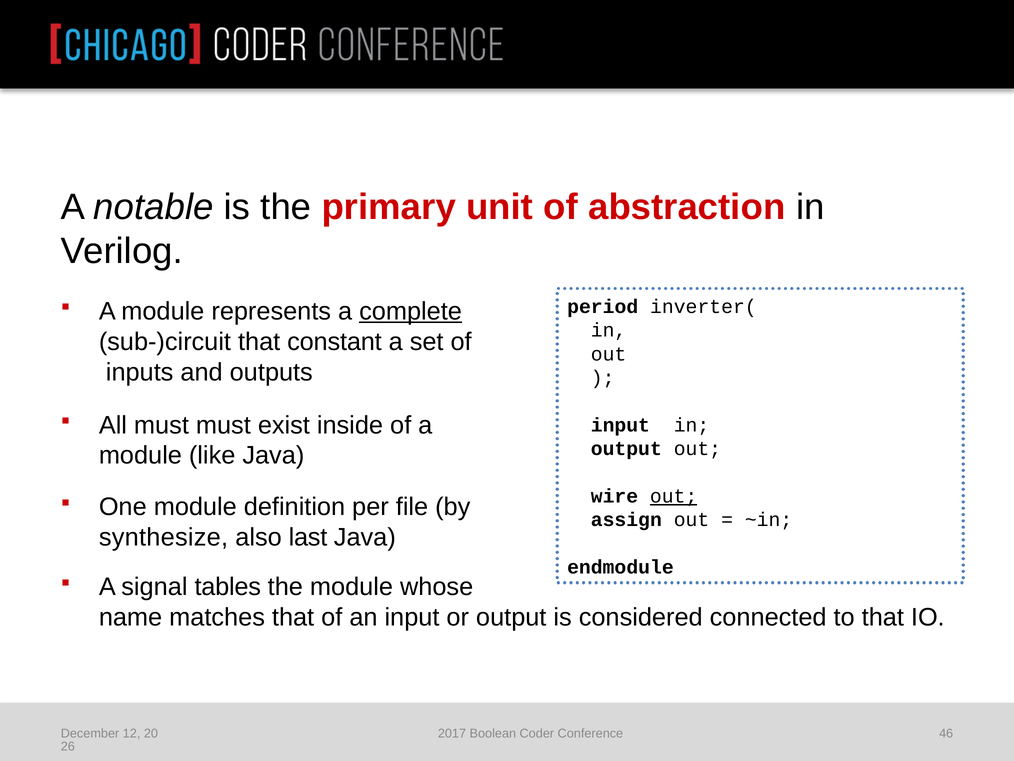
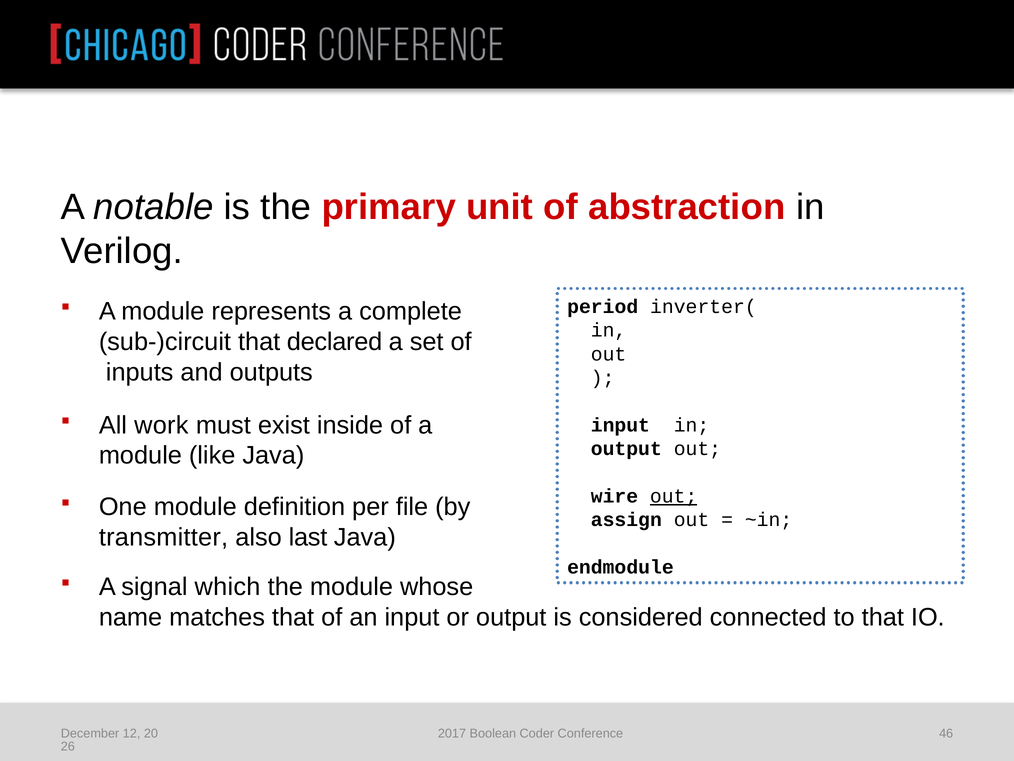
complete underline: present -> none (411, 311)
constant: constant -> declared (335, 341)
All must: must -> work (161, 425)
synthesize: synthesize -> transmitter (163, 537)
tables: tables -> which (228, 587)
